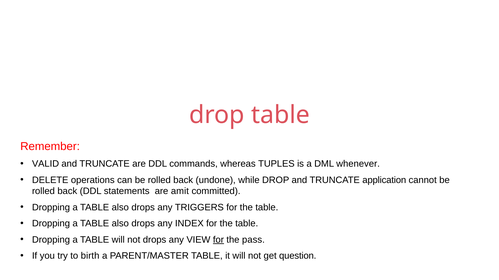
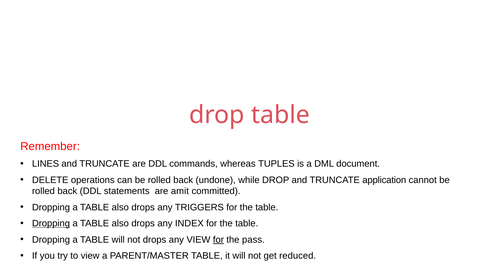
VALID: VALID -> LINES (46, 164)
whenever: whenever -> document (358, 164)
Dropping underline: none -> present (51, 224)
to birth: birth -> view (90, 256)
question: question -> reduced (298, 256)
